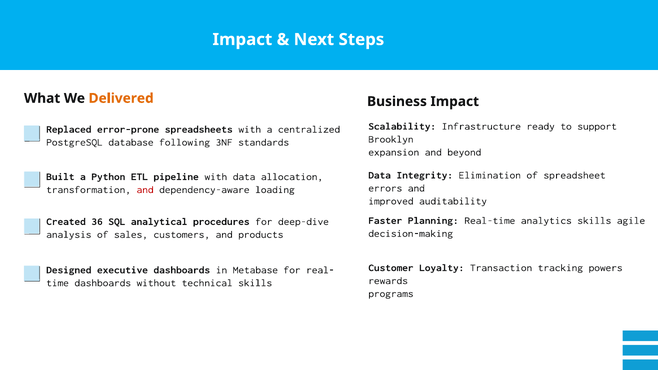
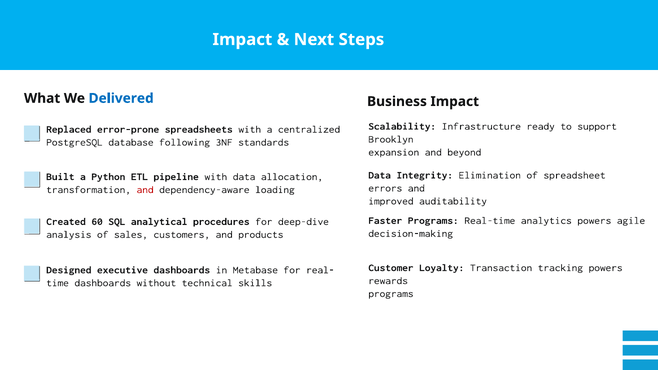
Delivered colour: orange -> blue (121, 98)
Faster Planning: Planning -> Programs (433, 221)
analytics skills: skills -> powers (594, 221)
36: 36 -> 60 (97, 222)
